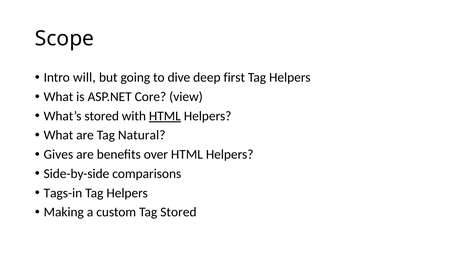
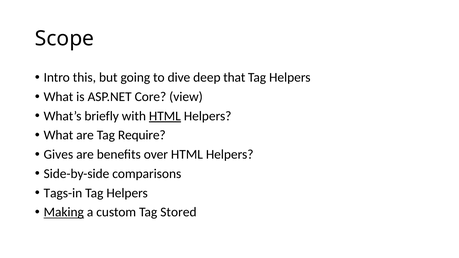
will: will -> this (84, 78)
first: first -> that (234, 78)
What’s stored: stored -> briefly (102, 116)
Natural: Natural -> Require (142, 135)
Making underline: none -> present (64, 212)
